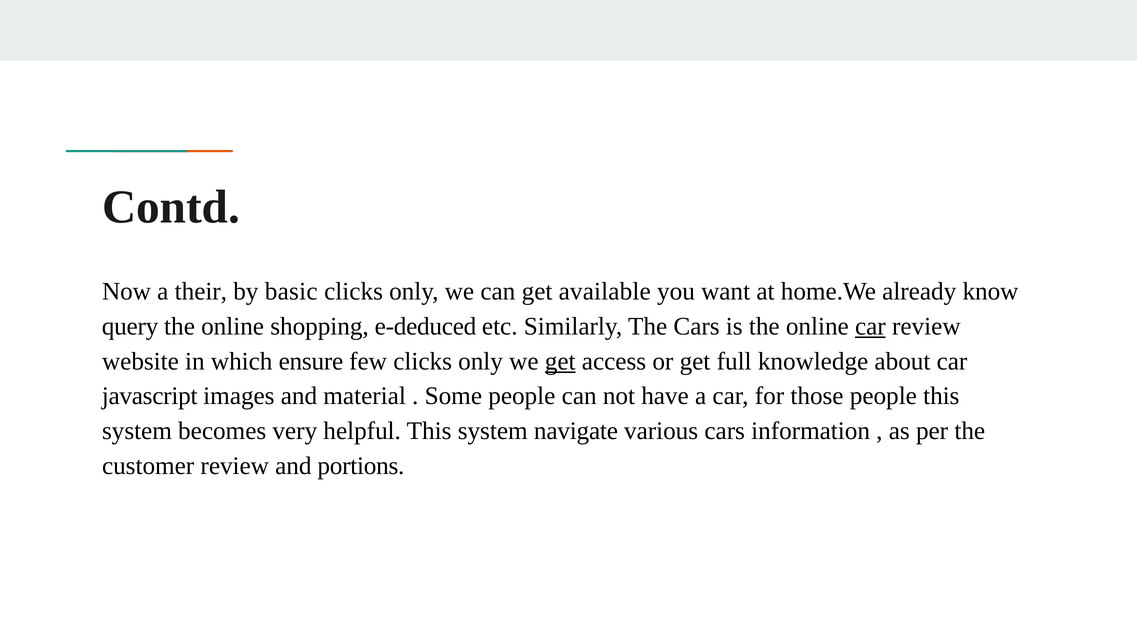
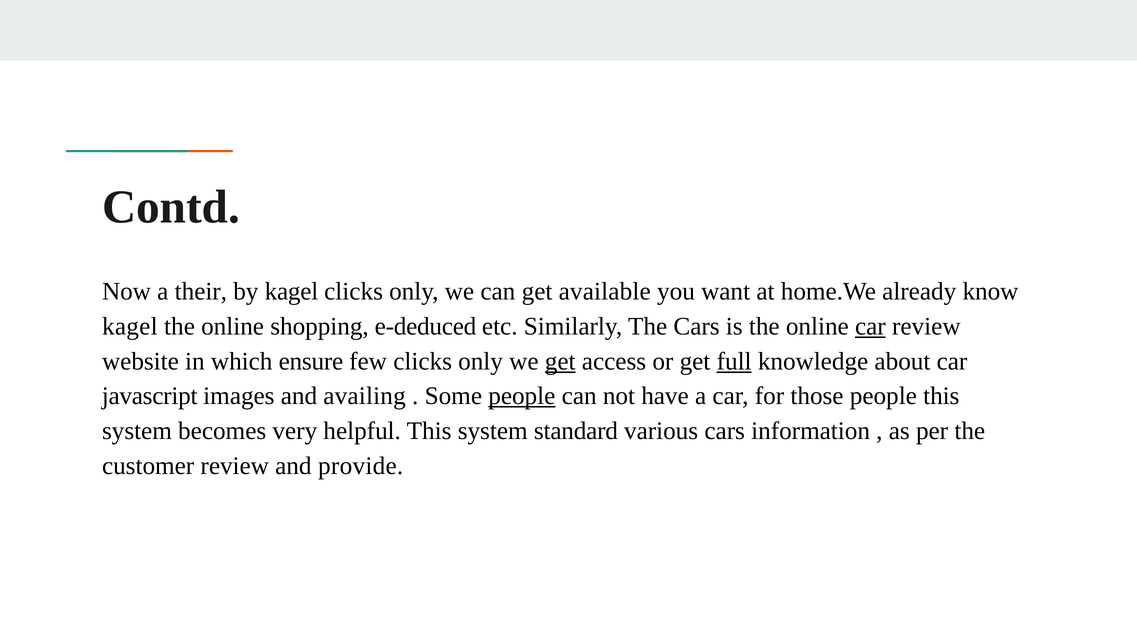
by basic: basic -> kagel (291, 291)
query: query -> kagel (130, 326)
full underline: none -> present (734, 361)
material: material -> availing (365, 396)
people underline: none -> present (522, 396)
navigate: navigate -> standard (576, 431)
portions: portions -> provide (361, 465)
